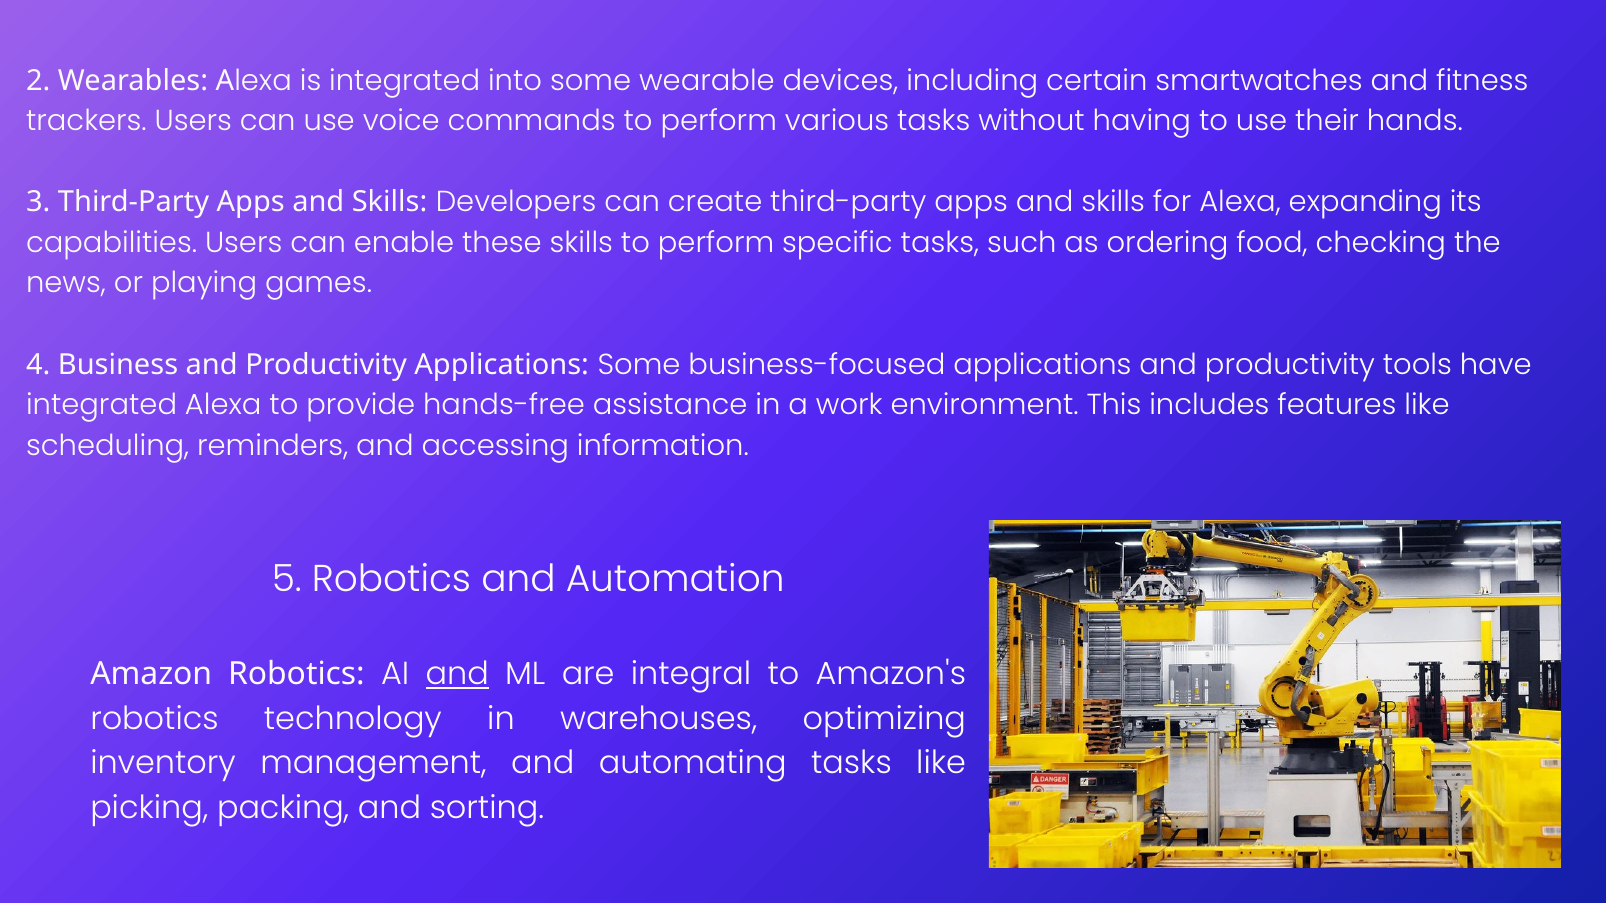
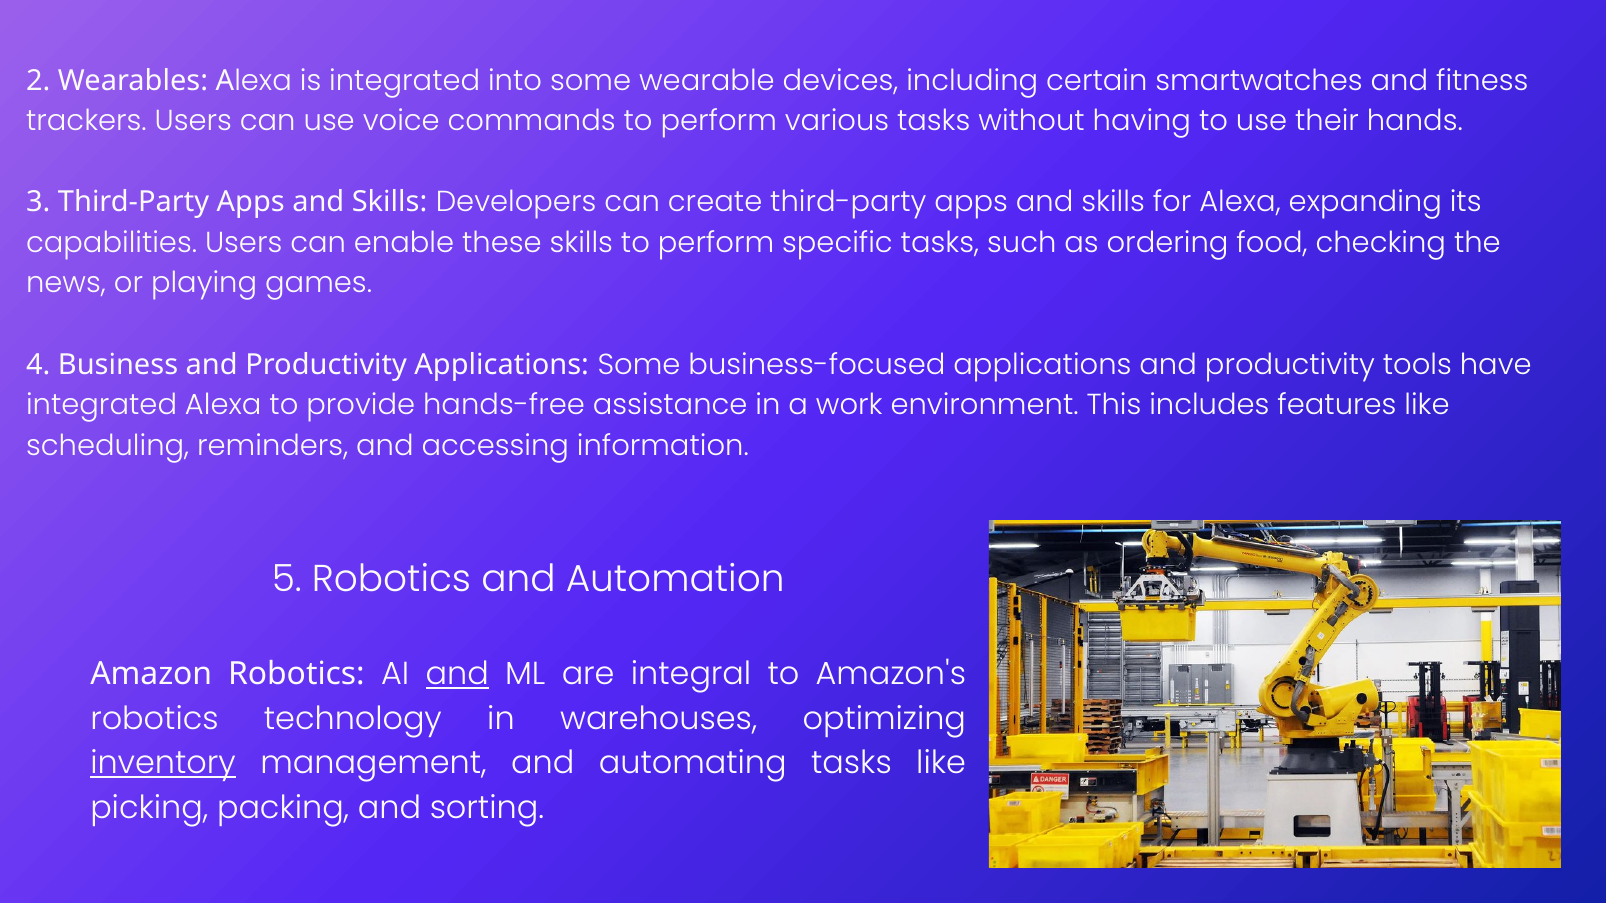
inventory underline: none -> present (163, 764)
